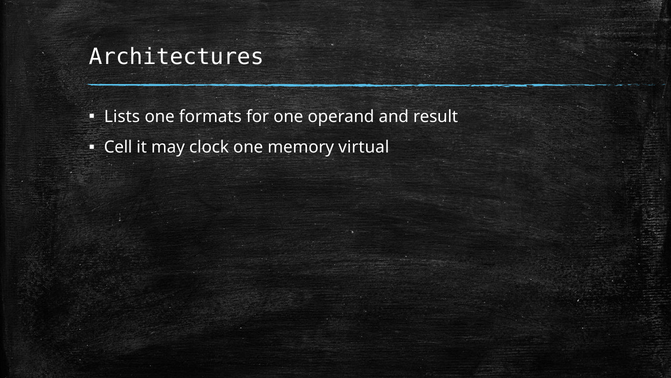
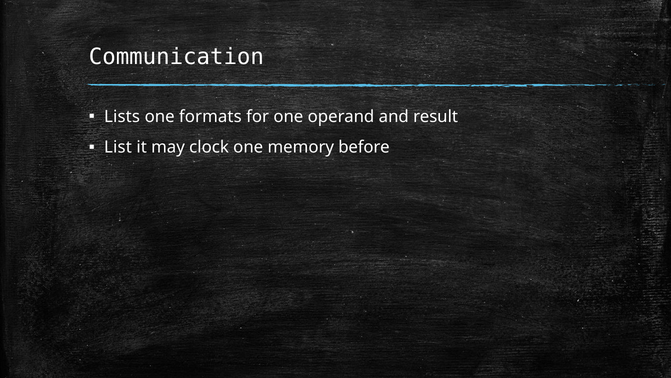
Architectures: Architectures -> Communication (176, 57)
Cell: Cell -> List (118, 147)
virtual: virtual -> before (364, 147)
